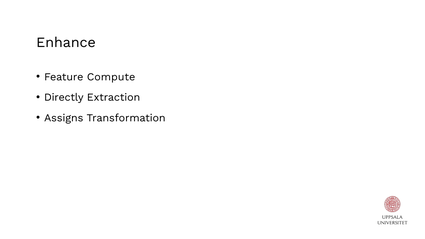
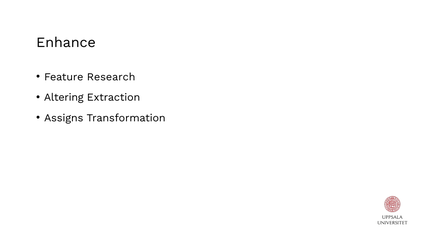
Compute: Compute -> Research (111, 77)
Directly: Directly -> Altering (64, 97)
